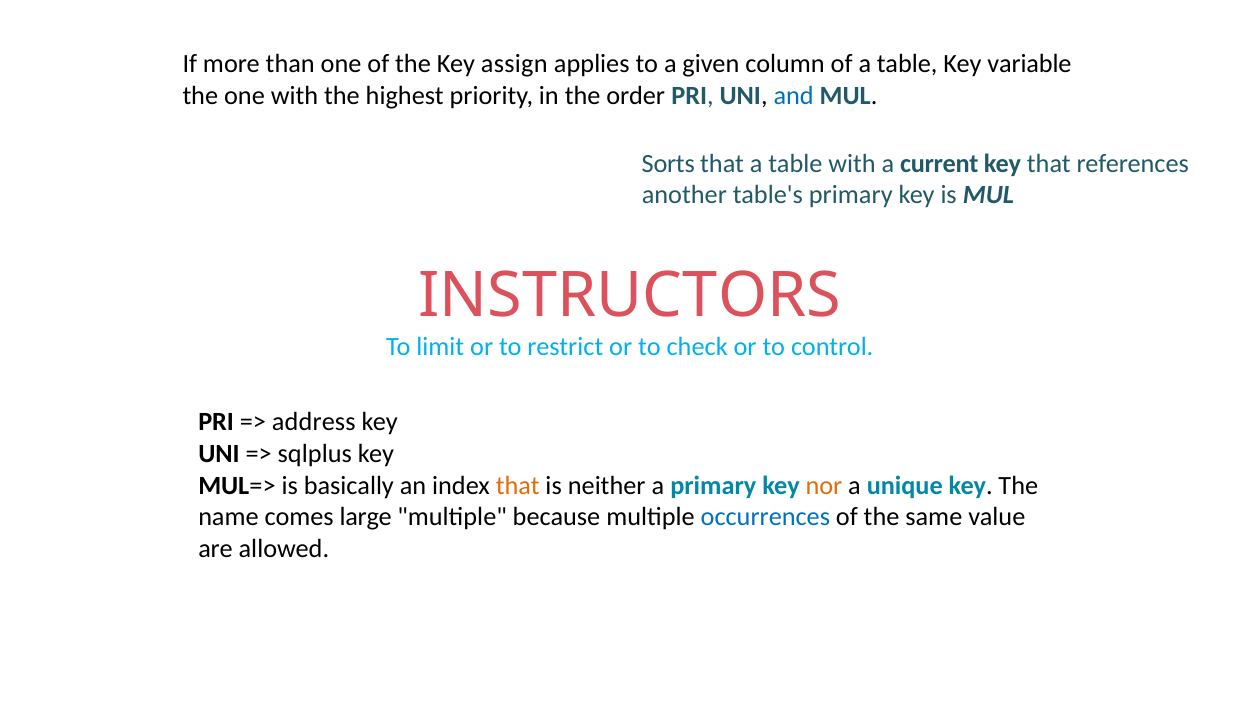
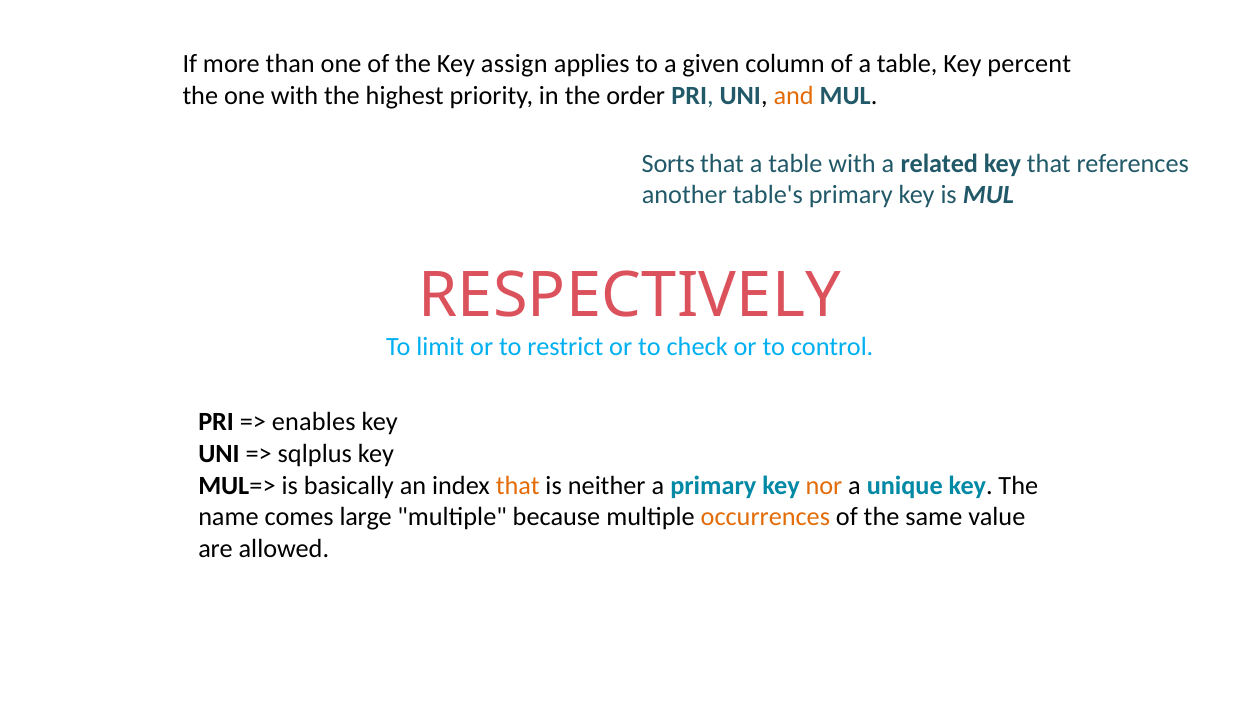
variable: variable -> percent (1029, 64)
and colour: blue -> orange (794, 96)
current: current -> related (939, 164)
INSTRUCTORS: INSTRUCTORS -> RESPECTIVELY (630, 295)
address: address -> enables (314, 422)
occurrences colour: blue -> orange (765, 517)
